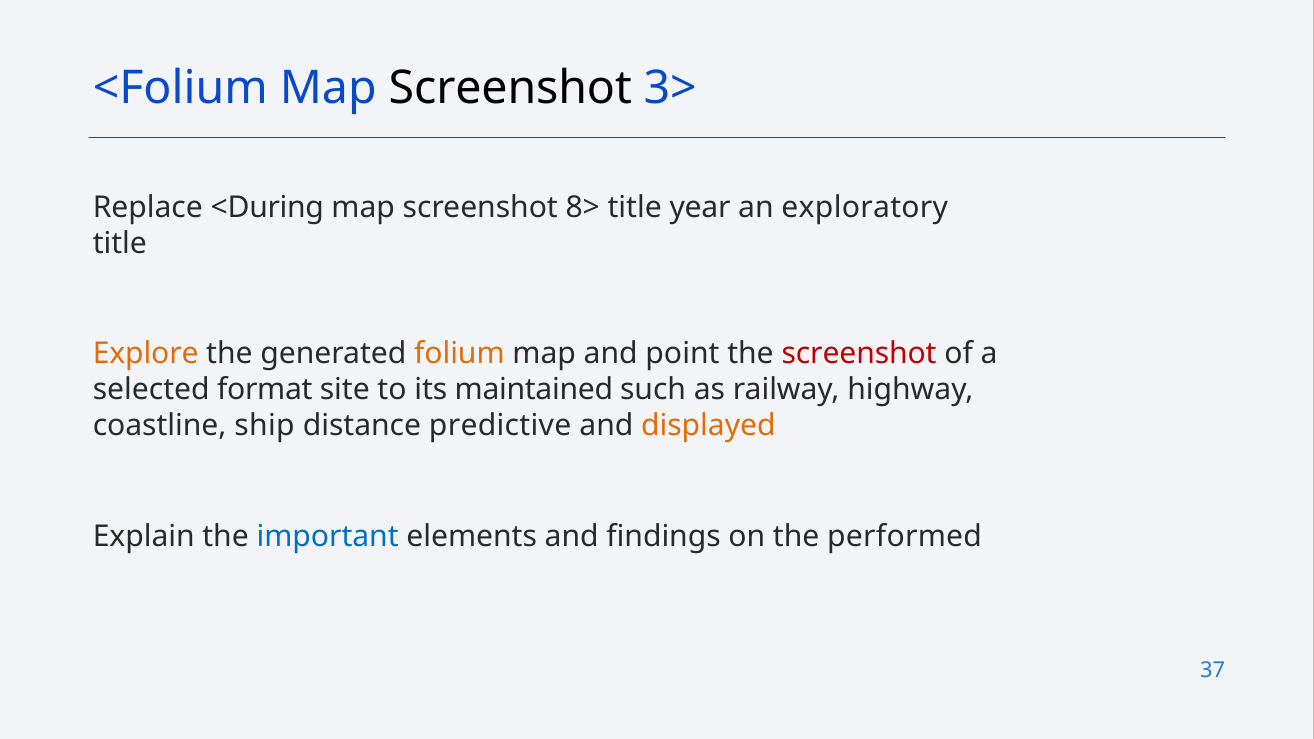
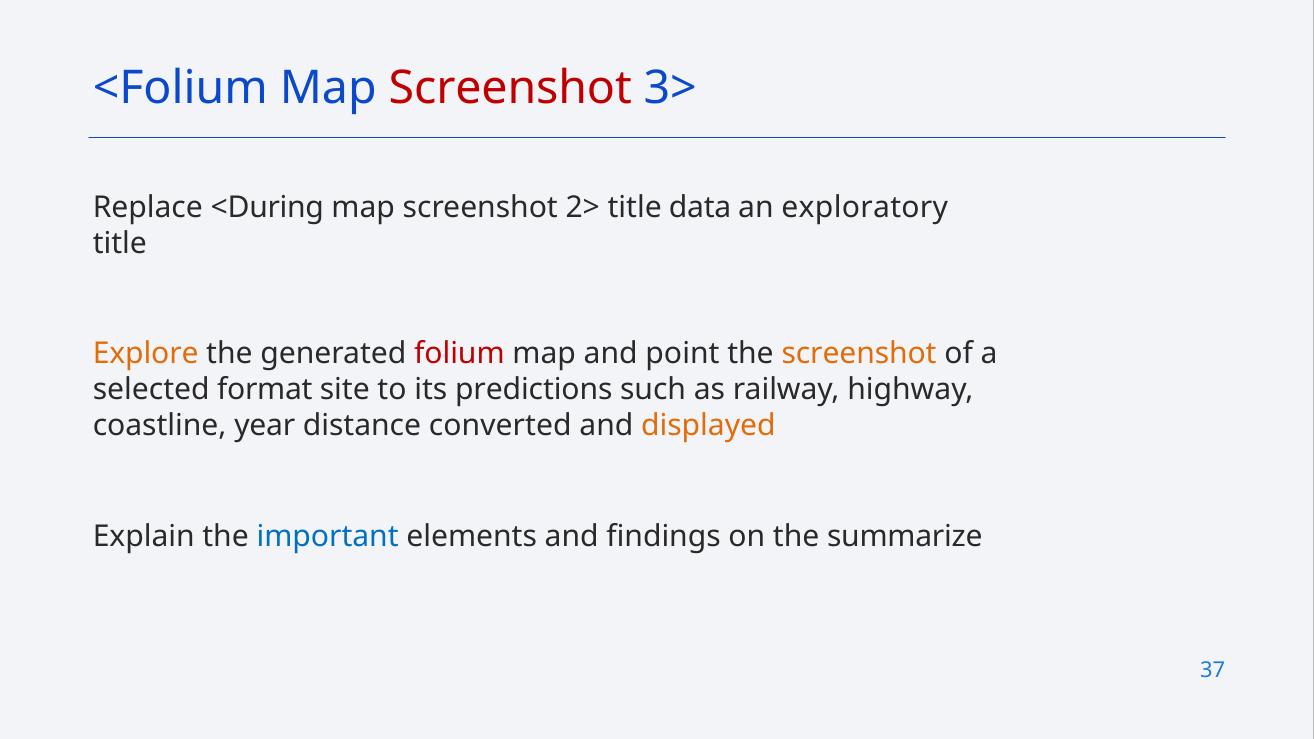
Screenshot colour: black -> red (510, 88)
8>: 8> -> 2> (583, 207)
year: year -> data (700, 207)
folium colour: orange -> red (459, 354)
screenshot colour: red -> orange (859, 354)
maintained: maintained -> predictions (534, 390)
ship: ship -> year (265, 426)
predictive: predictive -> converted (500, 426)
performed: performed -> summarize (905, 537)
